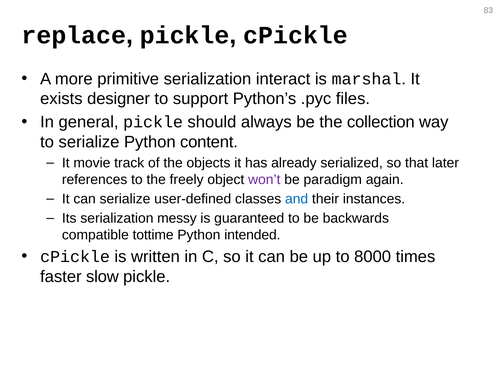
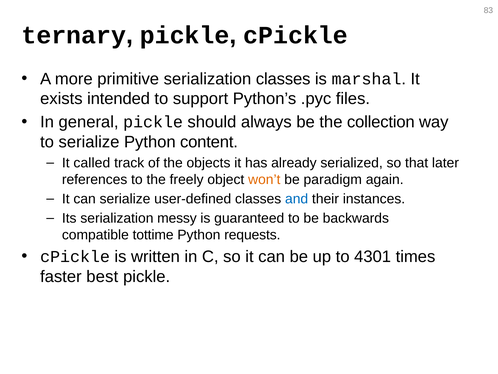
replace: replace -> ternary (74, 35)
serialization interact: interact -> classes (283, 79)
designer: designer -> intended (119, 99)
movie: movie -> called (92, 163)
won’t colour: purple -> orange (264, 179)
intended: intended -> requests (252, 235)
8000: 8000 -> 4301 (373, 256)
slow: slow -> best (102, 276)
